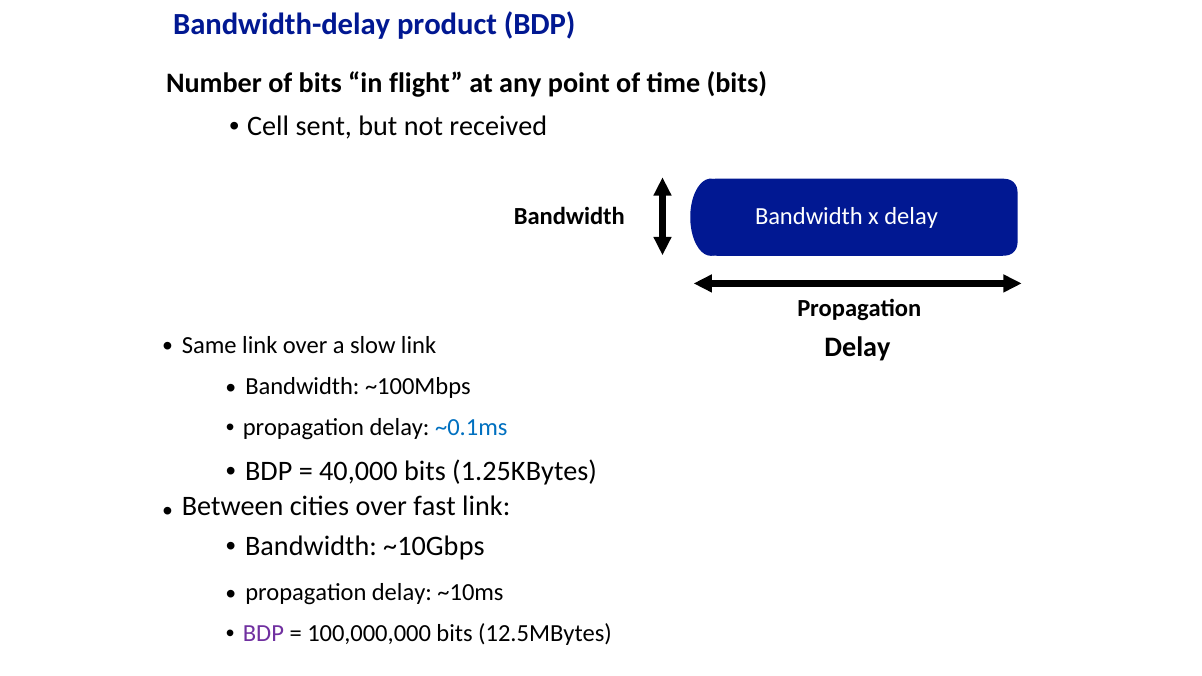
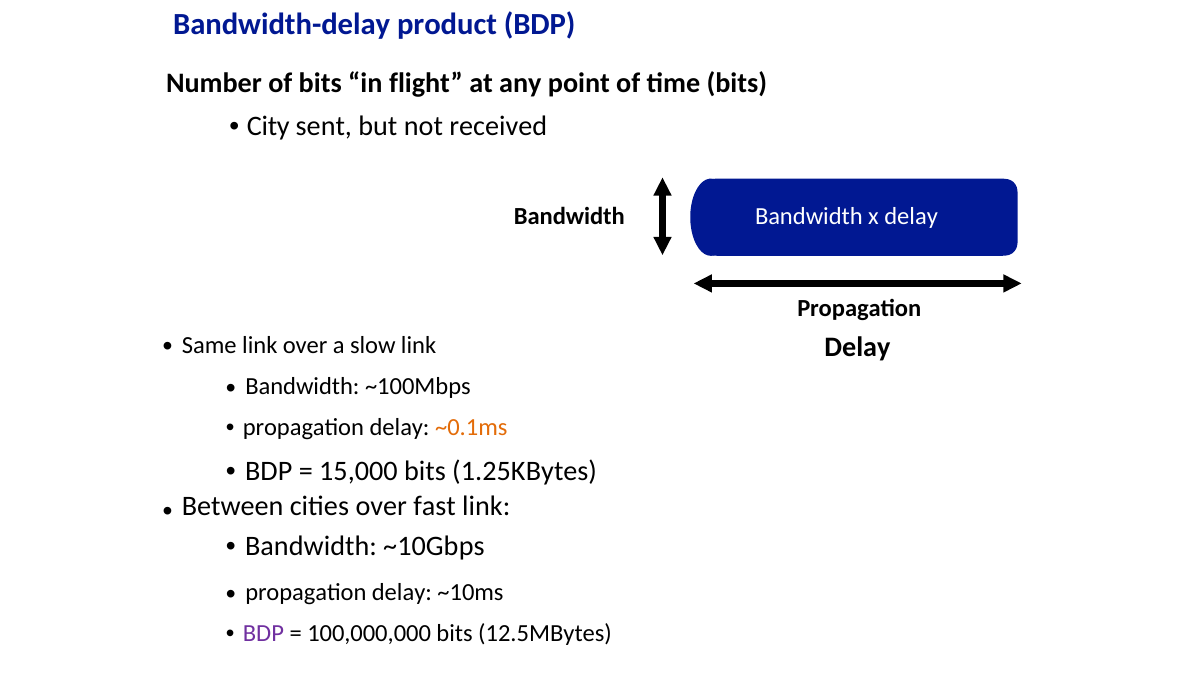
Cell: Cell -> City (268, 126)
~0.1ms colour: blue -> orange (471, 428)
40,000: 40,000 -> 15,000 (358, 472)
